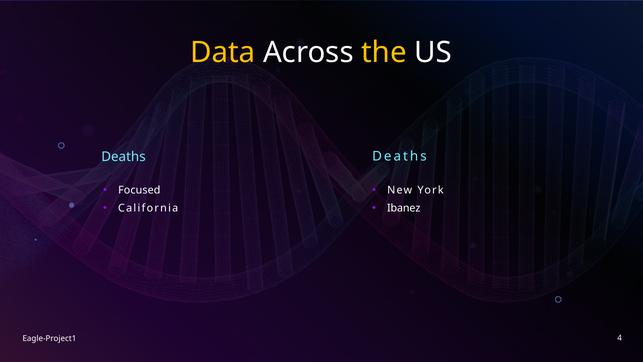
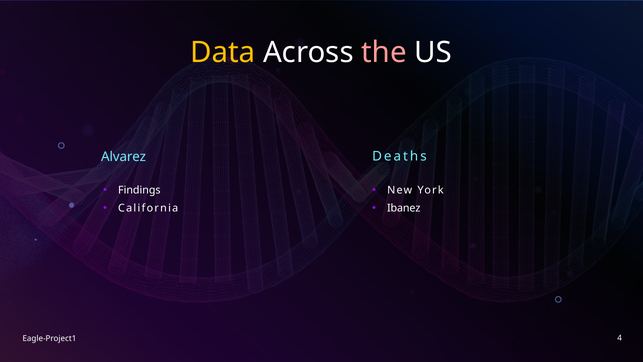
the colour: yellow -> pink (384, 52)
Deaths: Deaths -> Alvarez (124, 157)
Focused: Focused -> Findings (139, 190)
